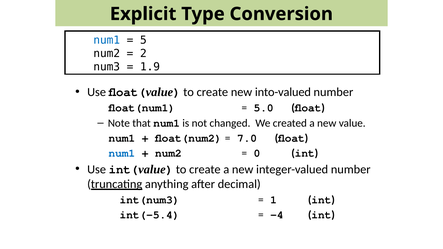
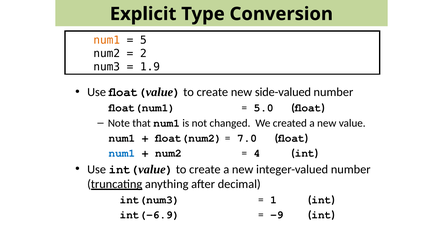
num1 colour: blue -> orange (107, 40)
into-valued: into-valued -> side-valued (283, 92)
0: 0 -> 4 (257, 153)
int(-5.4: int(-5.4 -> int(-6.9 (150, 215)
-4: -4 -> -9 (277, 215)
